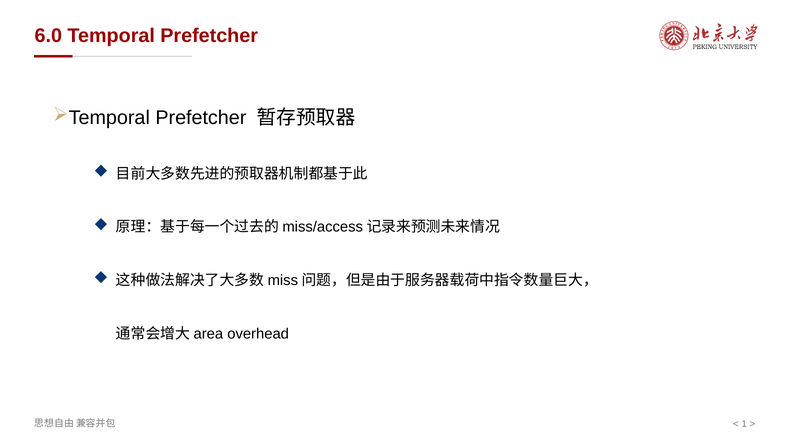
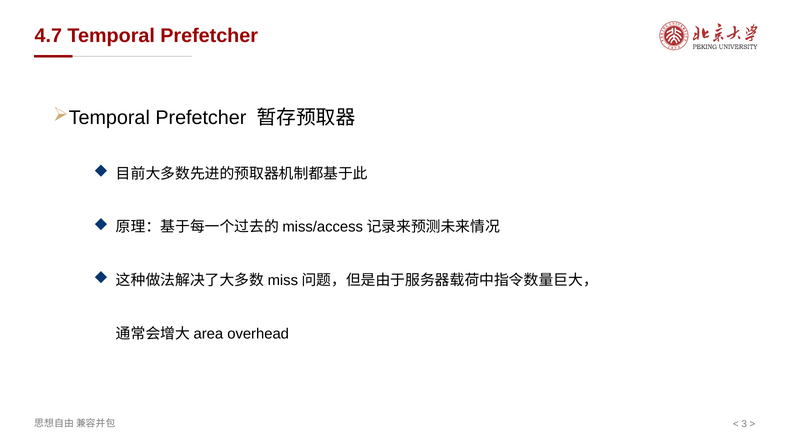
6.0: 6.0 -> 4.7 (48, 36)
1: 1 -> 3 (744, 424)
